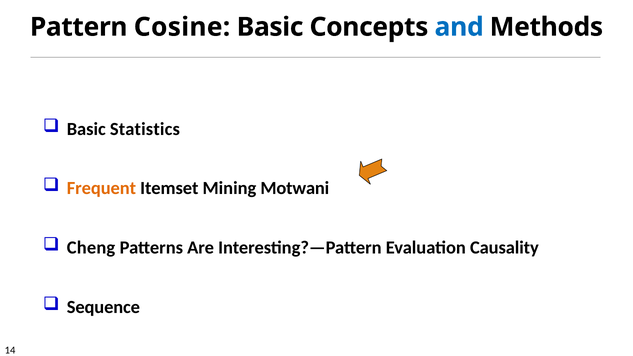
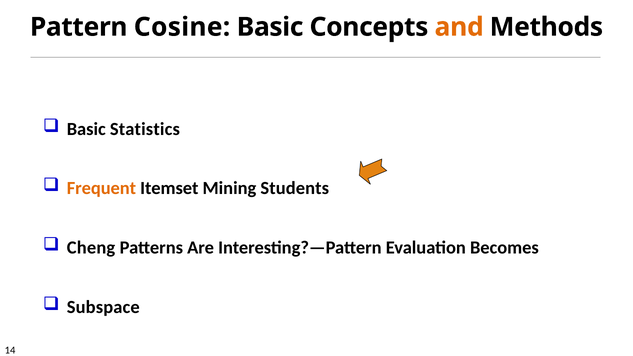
and colour: blue -> orange (459, 27)
Motwani: Motwani -> Students (295, 188)
Causality: Causality -> Becomes (504, 248)
Sequence: Sequence -> Subspace (103, 307)
